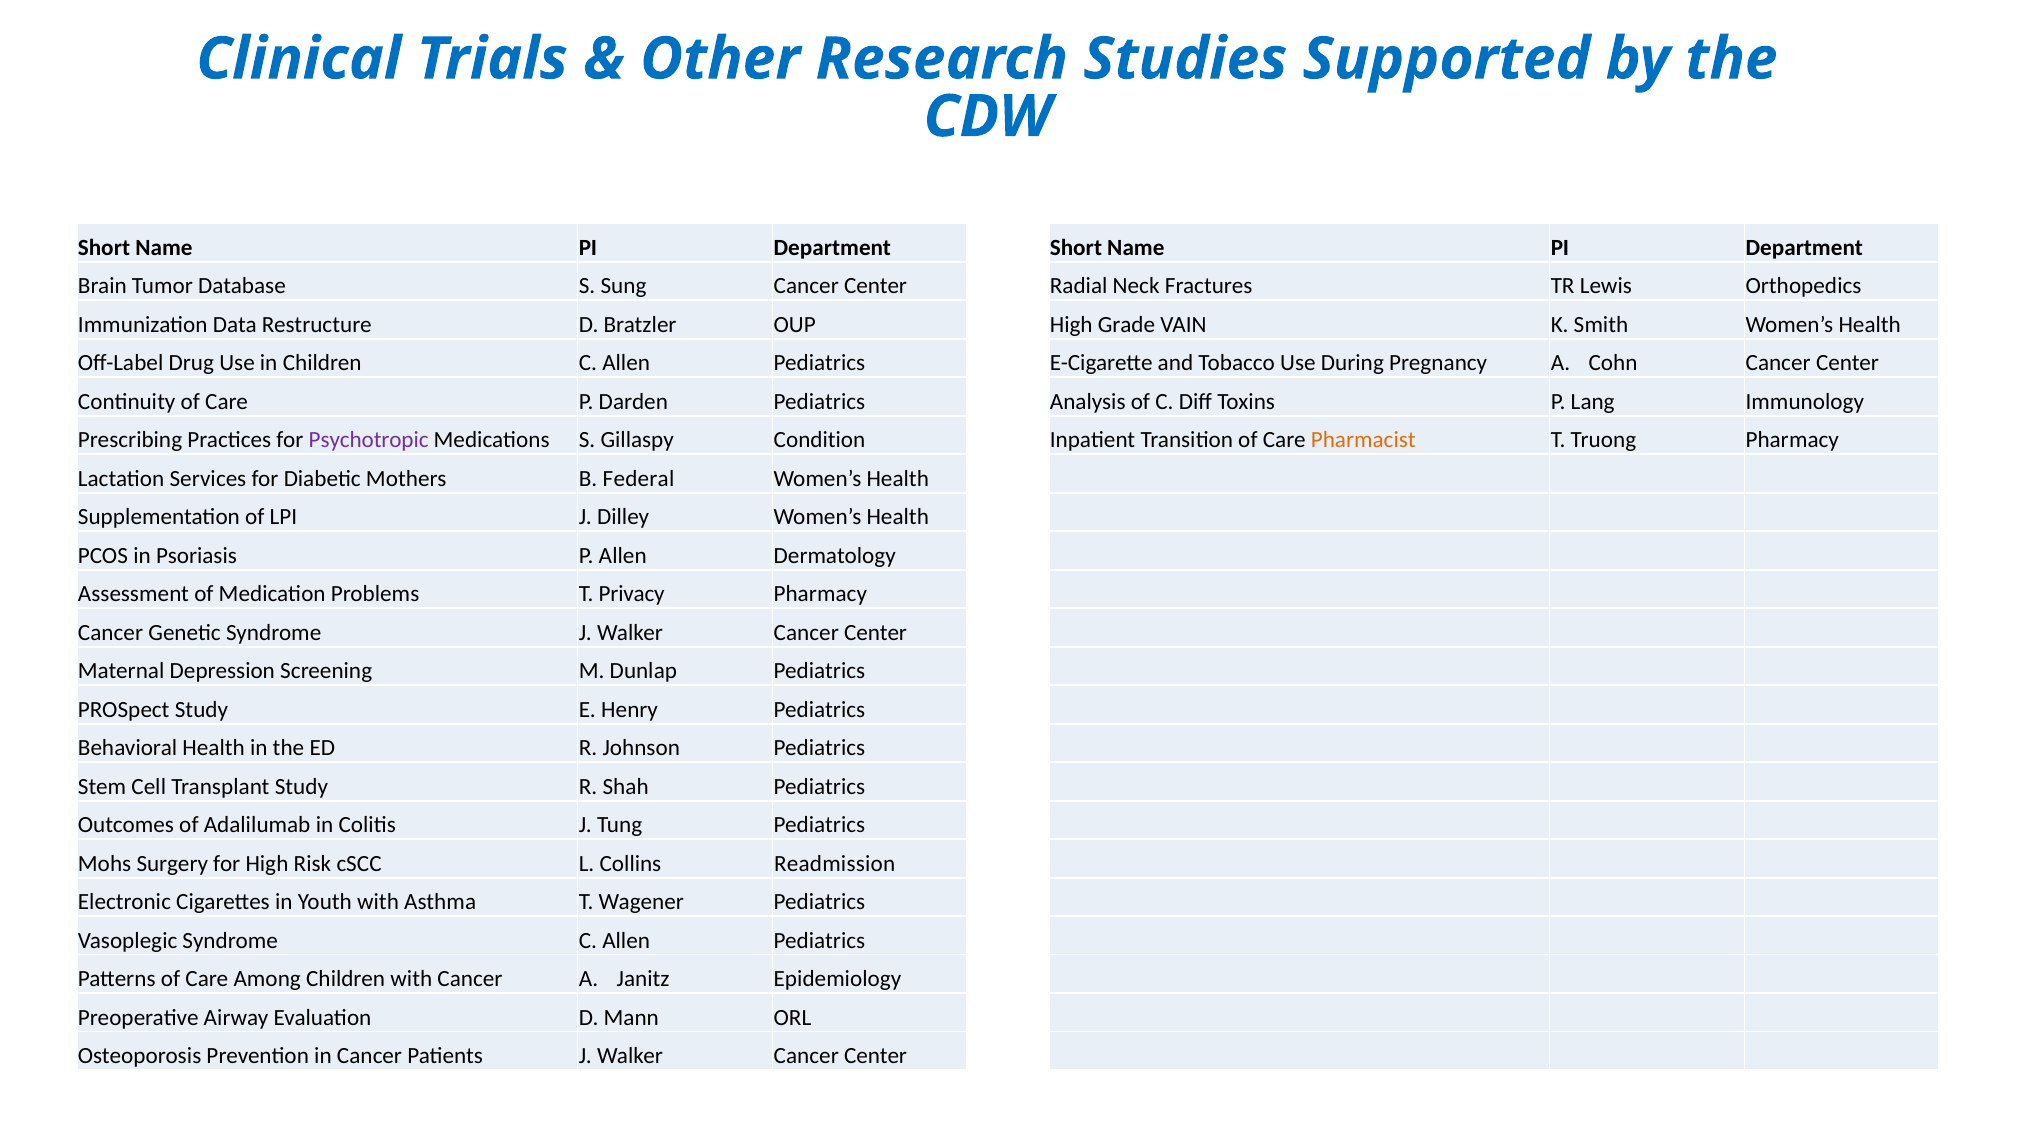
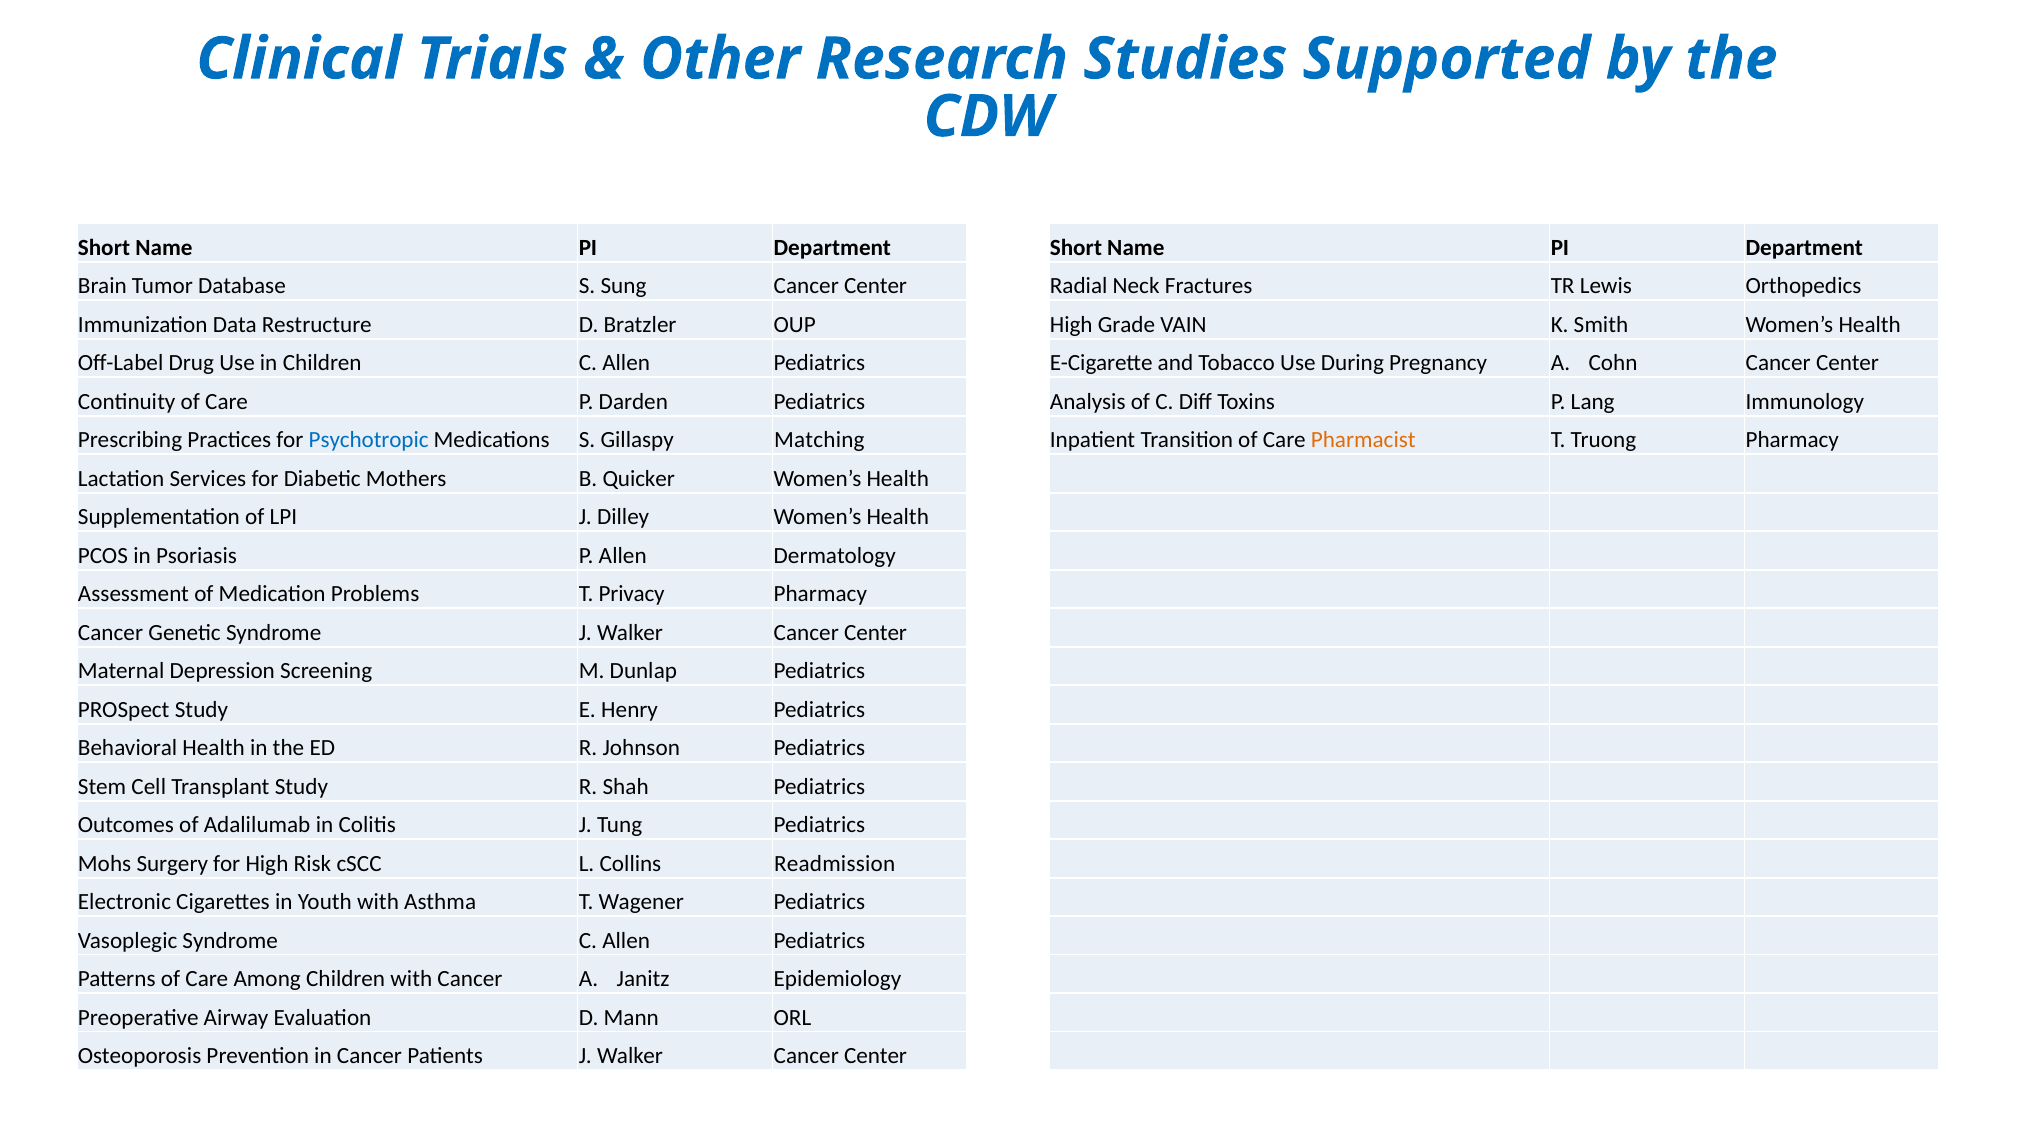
Psychotropic colour: purple -> blue (369, 440)
Condition: Condition -> Matching (819, 440)
Federal: Federal -> Quicker (639, 479)
